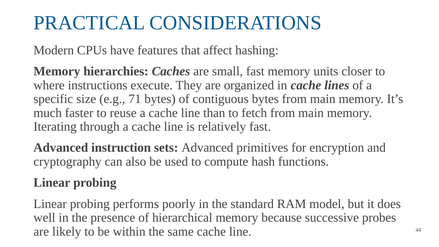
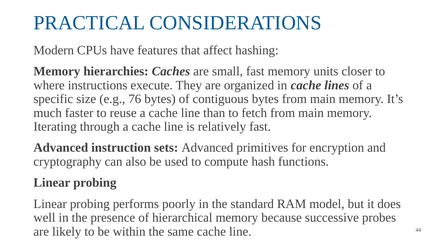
71: 71 -> 76 (135, 99)
